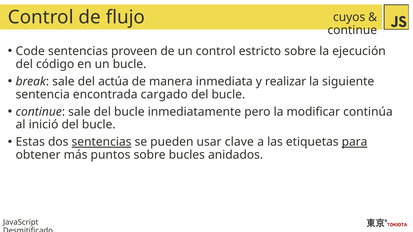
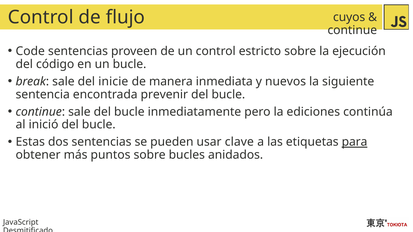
actúa: actúa -> inicie (113, 82)
realizar: realizar -> nuevos (286, 82)
cargado: cargado -> prevenir (164, 95)
modificar: modificar -> ediciones (313, 112)
sentencias underline: present -> none (102, 142)
